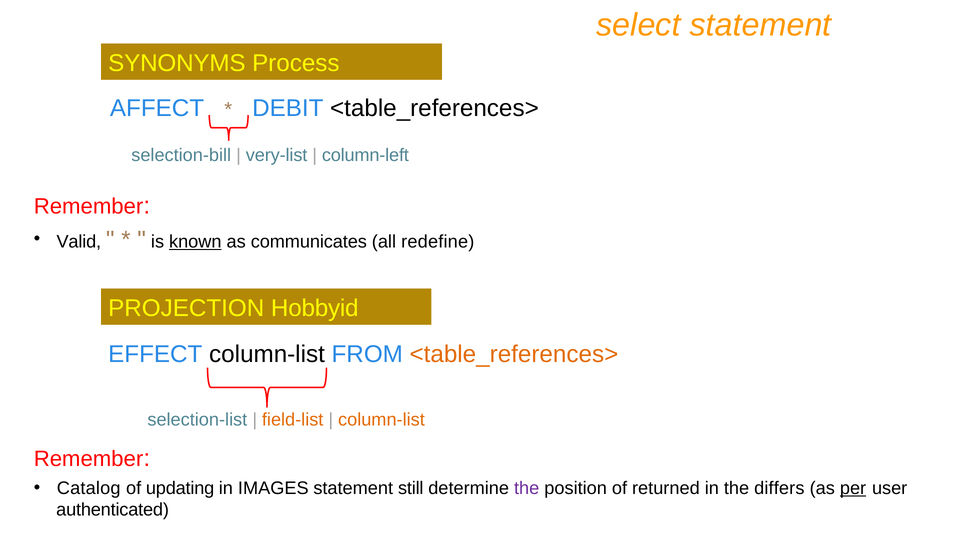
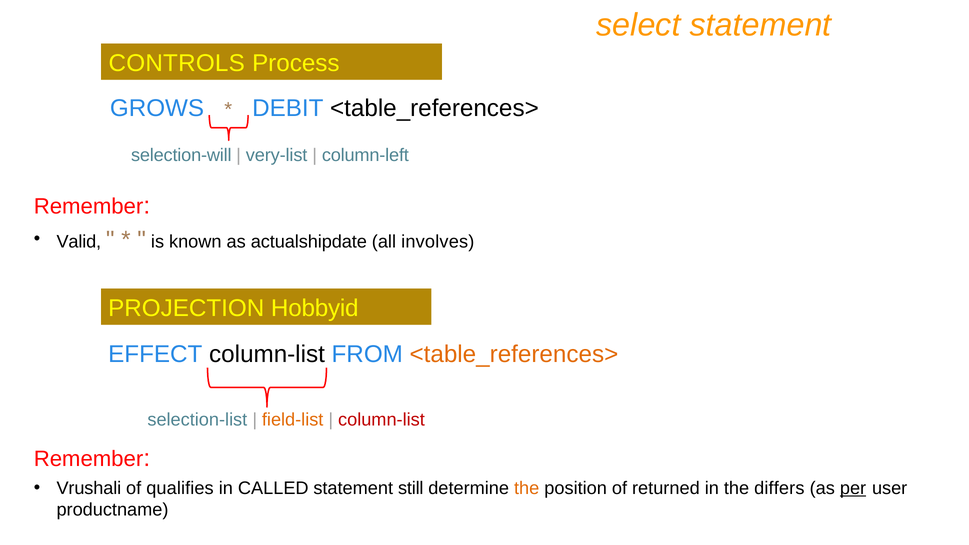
SYNONYMS: SYNONYMS -> CONTROLS (177, 63)
AFFECT: AFFECT -> GROWS (157, 108)
selection-bill: selection-bill -> selection-will (181, 155)
known underline: present -> none (195, 242)
communicates: communicates -> actualshipdate (309, 242)
redefine: redefine -> involves (438, 242)
column-list colour: orange -> red (381, 420)
Catalog: Catalog -> Vrushali (89, 488)
updating: updating -> qualifies (180, 488)
IMAGES: IMAGES -> CALLED (273, 488)
the colour: purple -> orange (527, 488)
authenticated: authenticated -> productname (112, 510)
